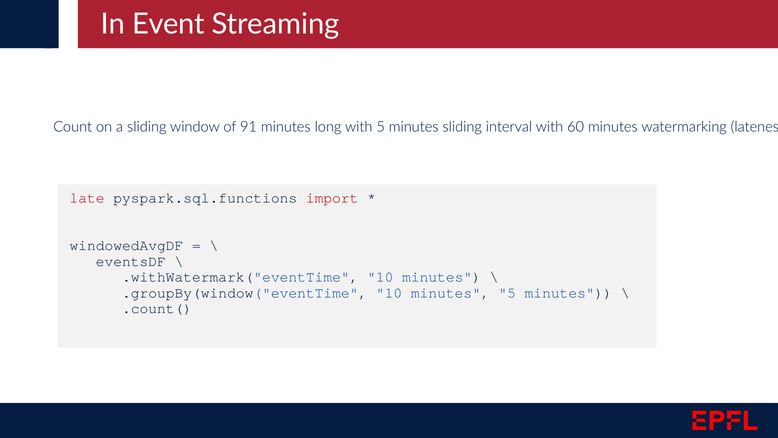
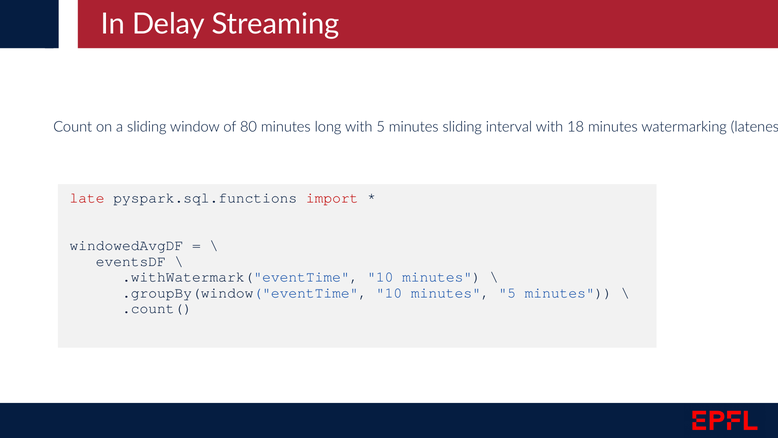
Event: Event -> Delay (168, 24)
91: 91 -> 80 (248, 127)
60: 60 -> 18 (576, 127)
